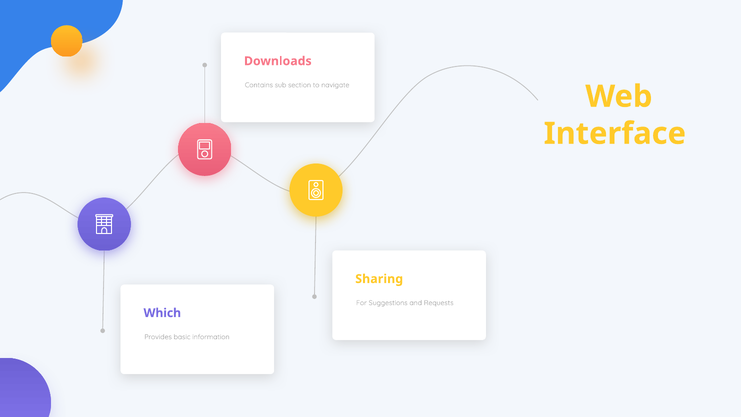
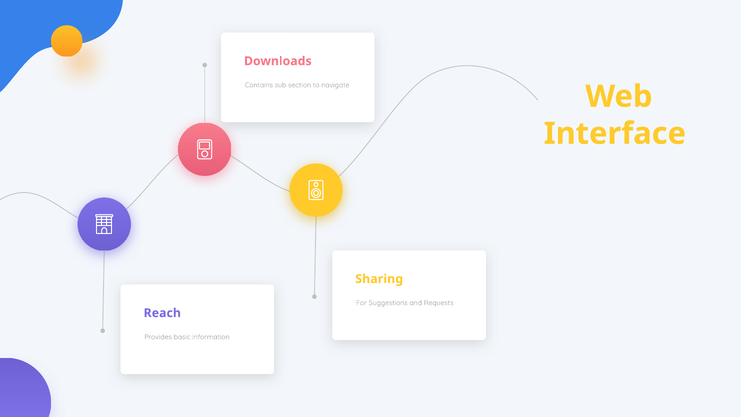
Which: Which -> Reach (162, 313)
